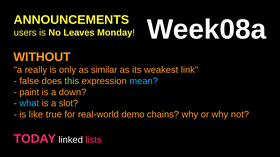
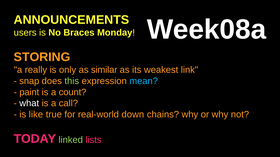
Leaves: Leaves -> Braces (79, 33)
WITHOUT: WITHOUT -> STORING (42, 57)
false: false -> snap (29, 81)
down: down -> count (73, 92)
what colour: light blue -> white (29, 104)
slot: slot -> call (68, 104)
demo: demo -> down (133, 115)
linked colour: white -> light green (71, 140)
